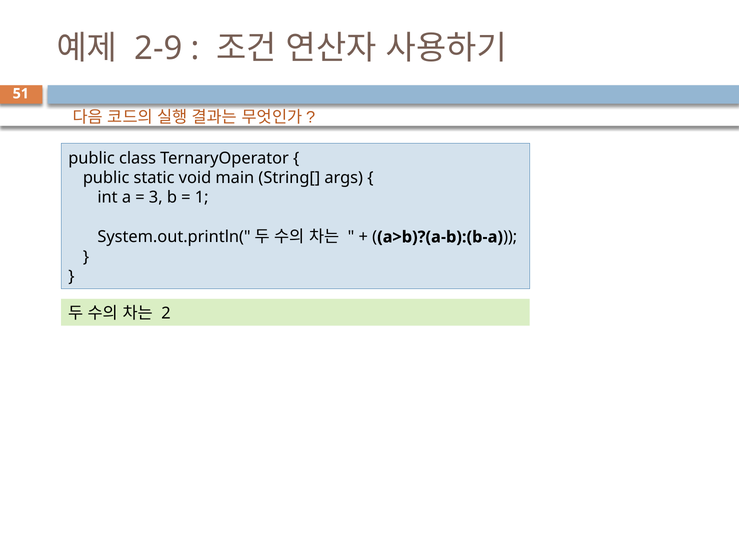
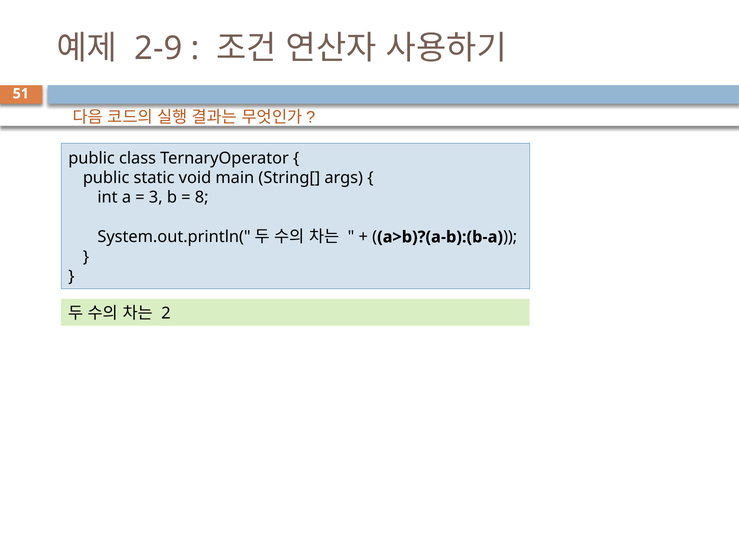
1: 1 -> 8 (202, 197)
